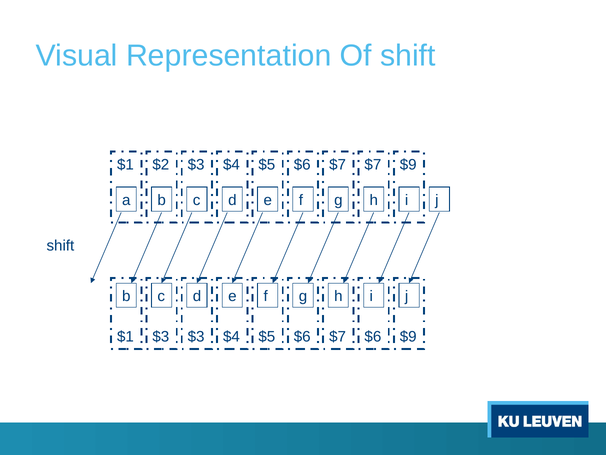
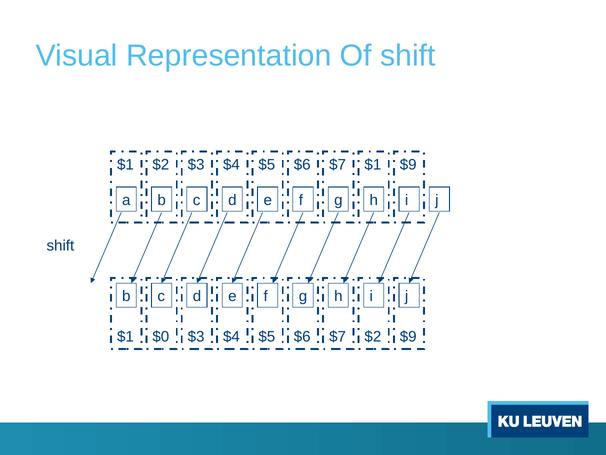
$5 $7: $7 -> $1 (373, 165)
$1 $3: $3 -> $0 (161, 336)
$5 $6: $6 -> $2 (373, 336)
